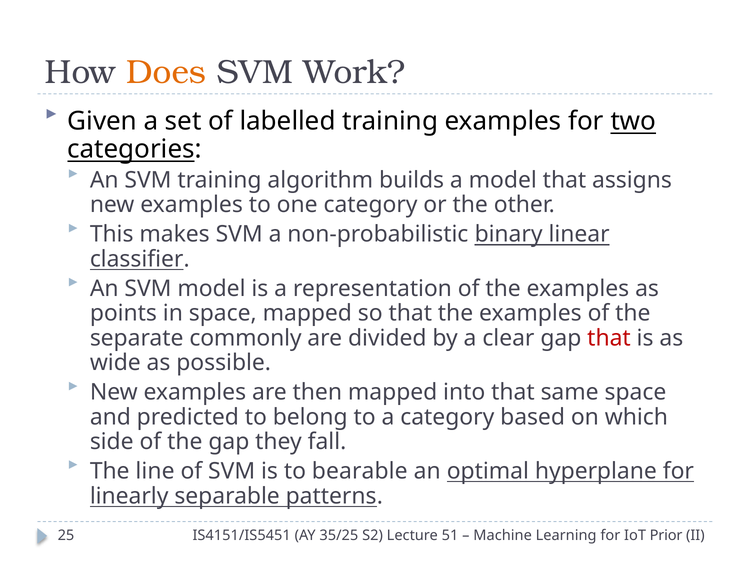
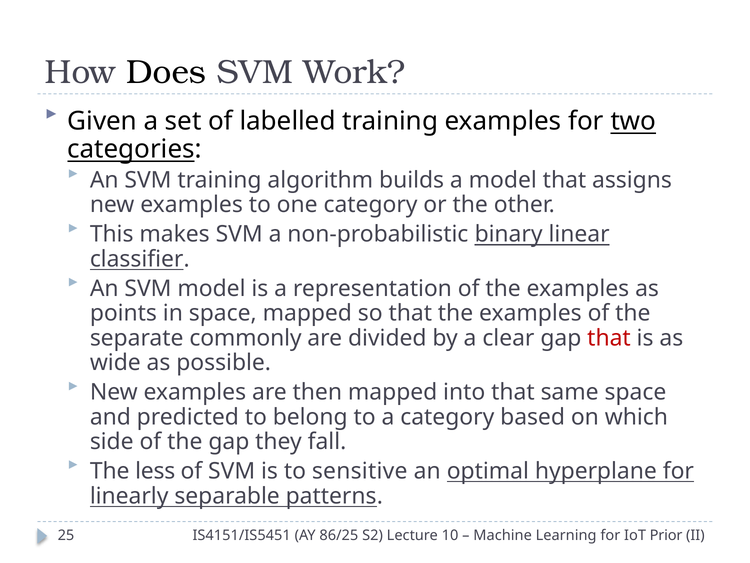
Does colour: orange -> black (166, 72)
line: line -> less (155, 471)
bearable: bearable -> sensitive (360, 471)
35/25: 35/25 -> 86/25 (339, 535)
51: 51 -> 10 (450, 535)
